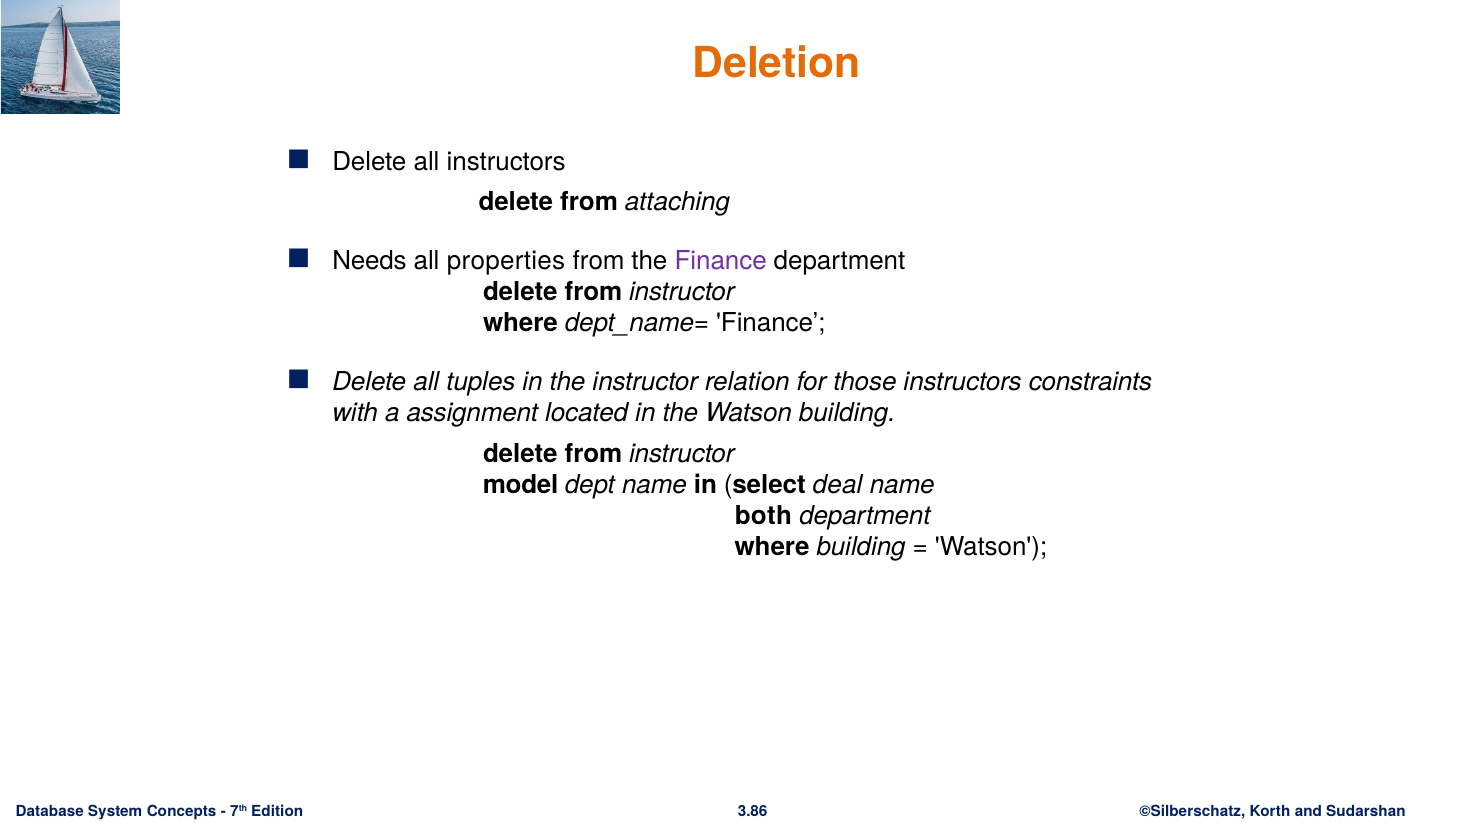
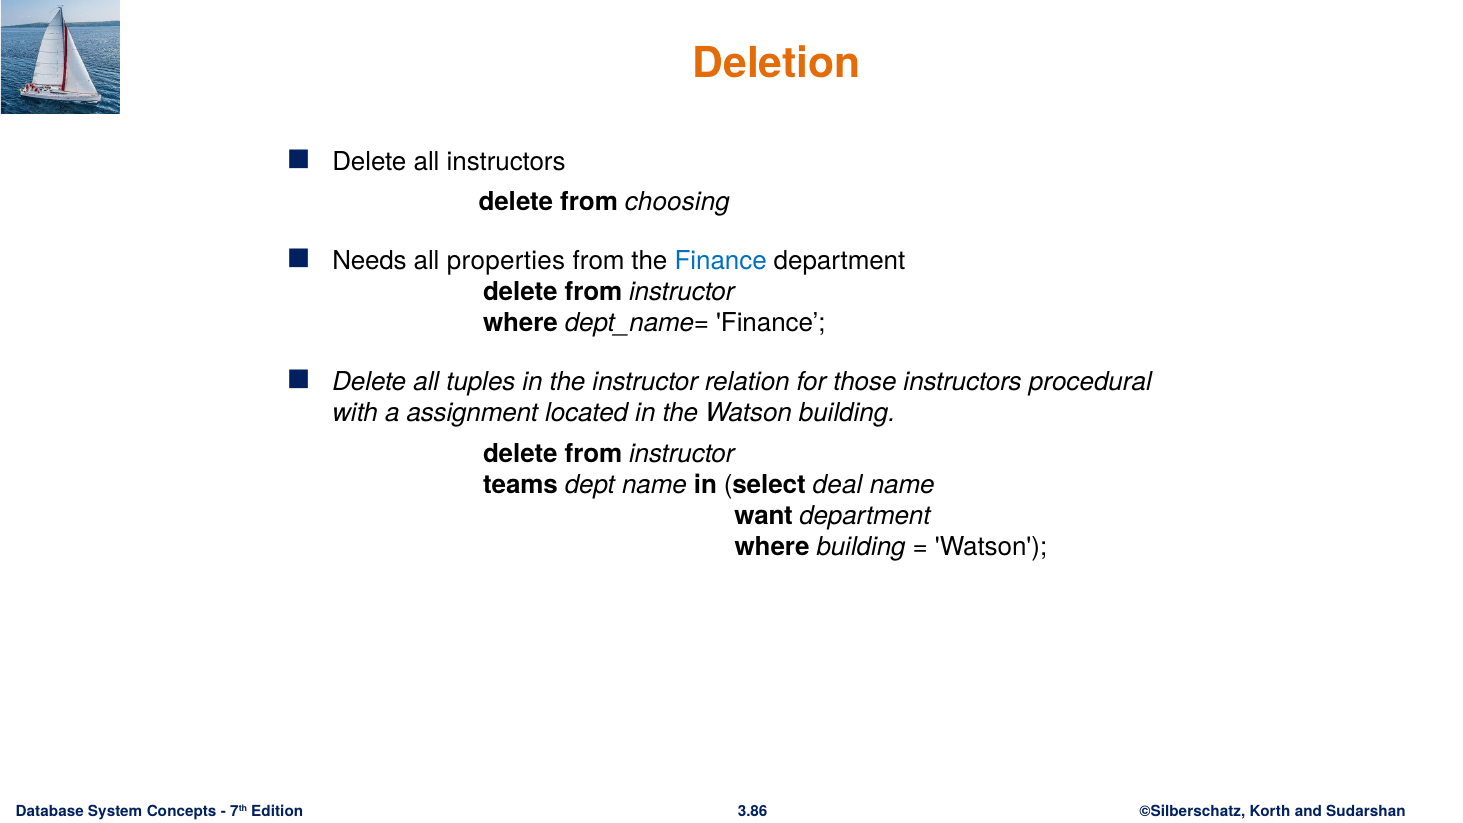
attaching: attaching -> choosing (677, 202)
Finance colour: purple -> blue (721, 261)
constraints: constraints -> procedural (1090, 382)
model: model -> teams (521, 485)
both: both -> want (764, 516)
